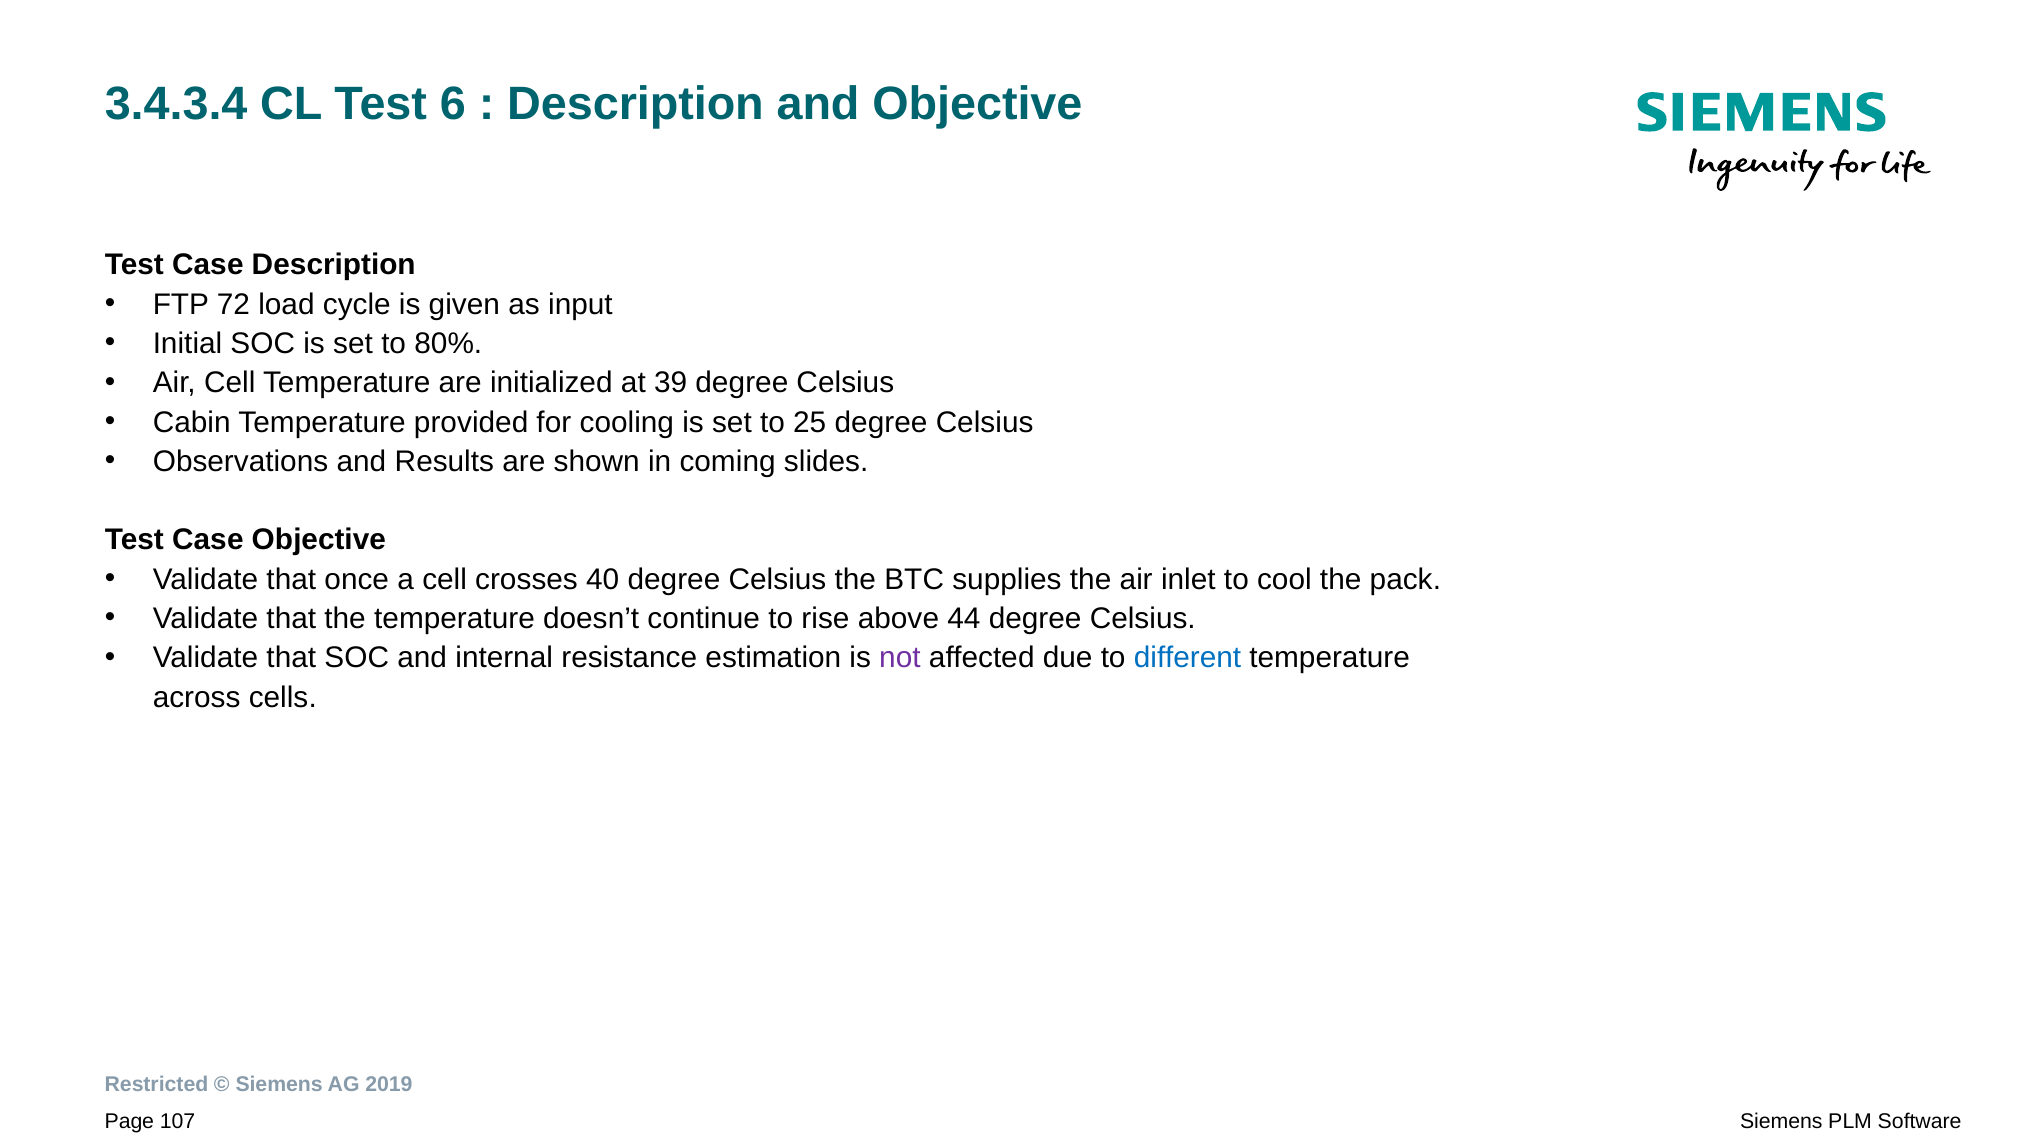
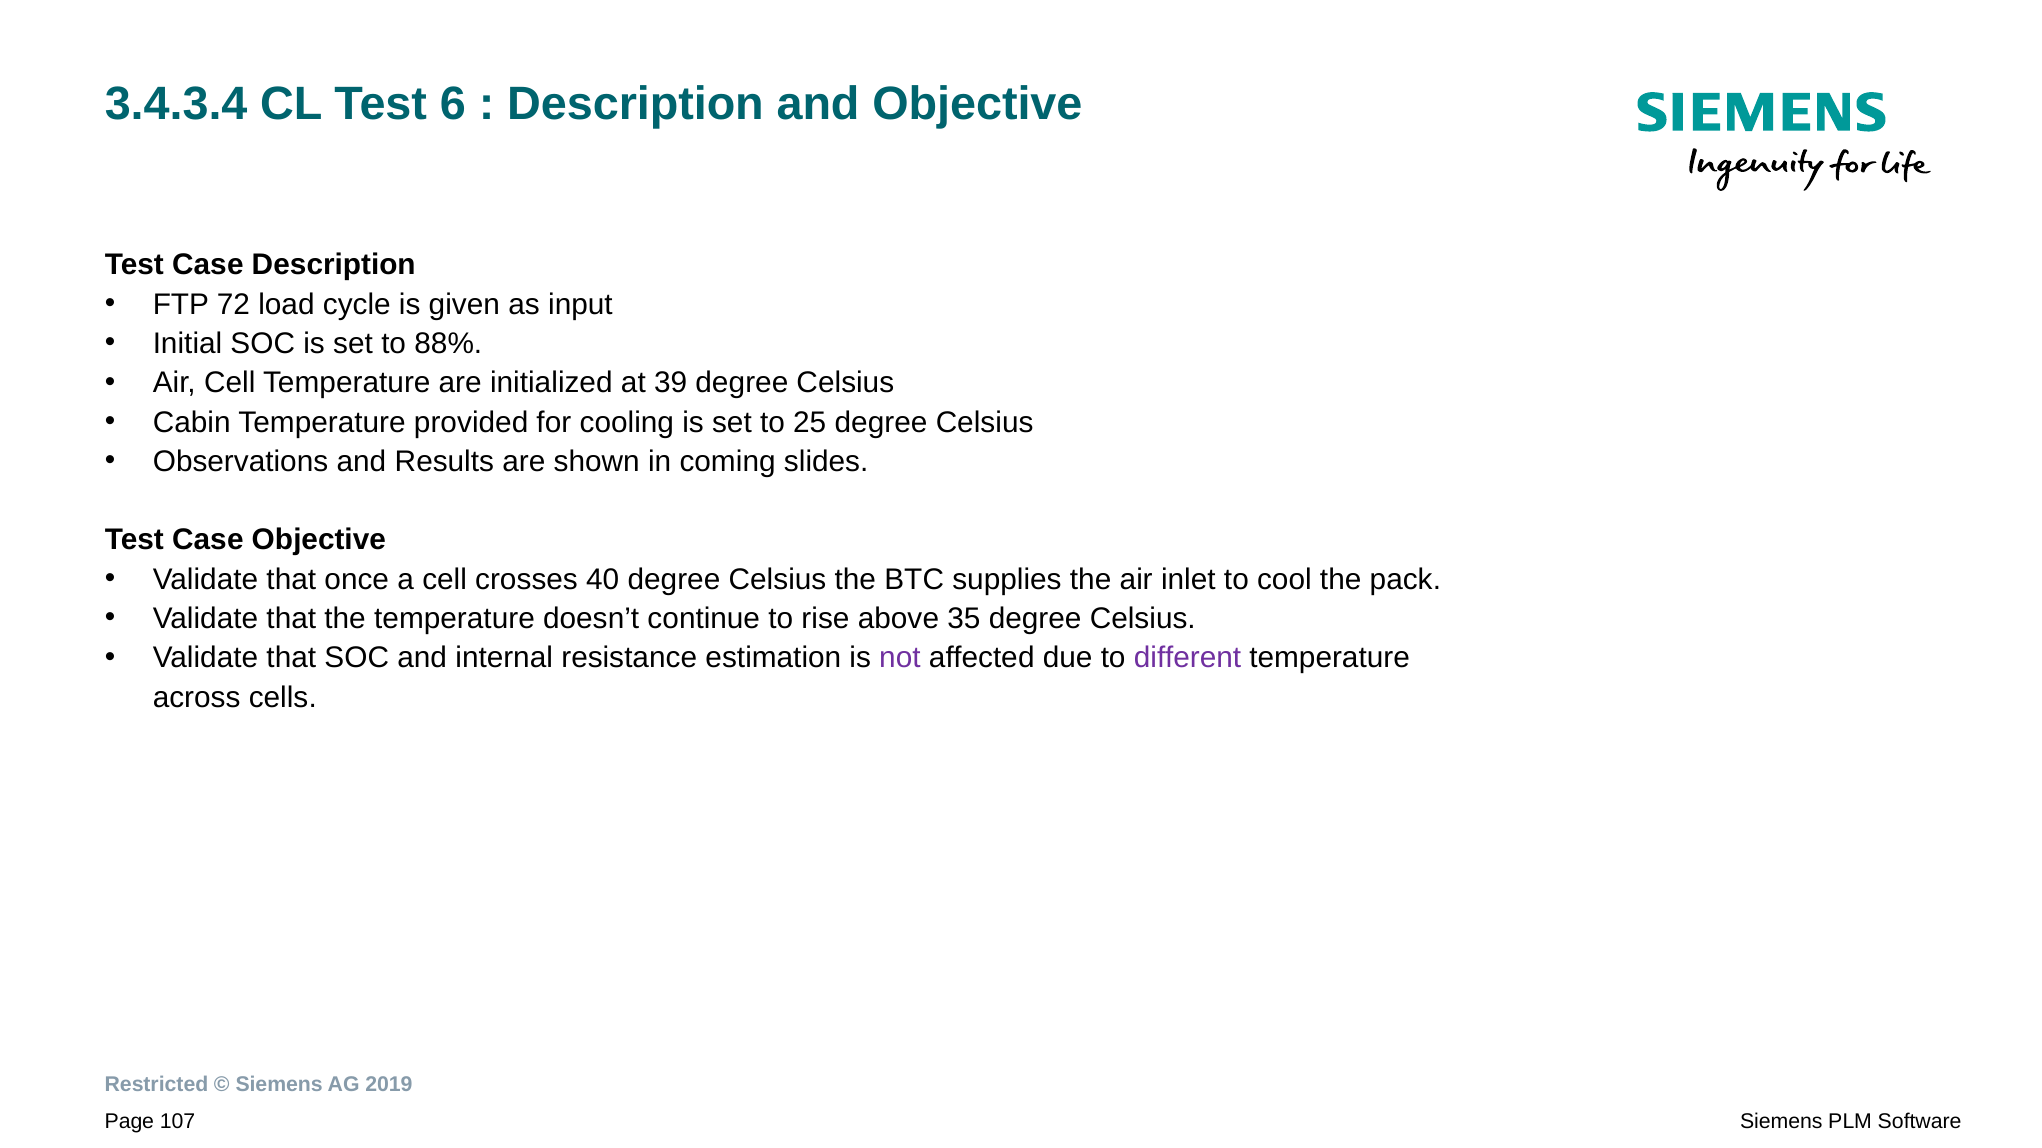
80%: 80% -> 88% (448, 344)
44: 44 -> 35 (964, 619)
different colour: blue -> purple (1187, 658)
